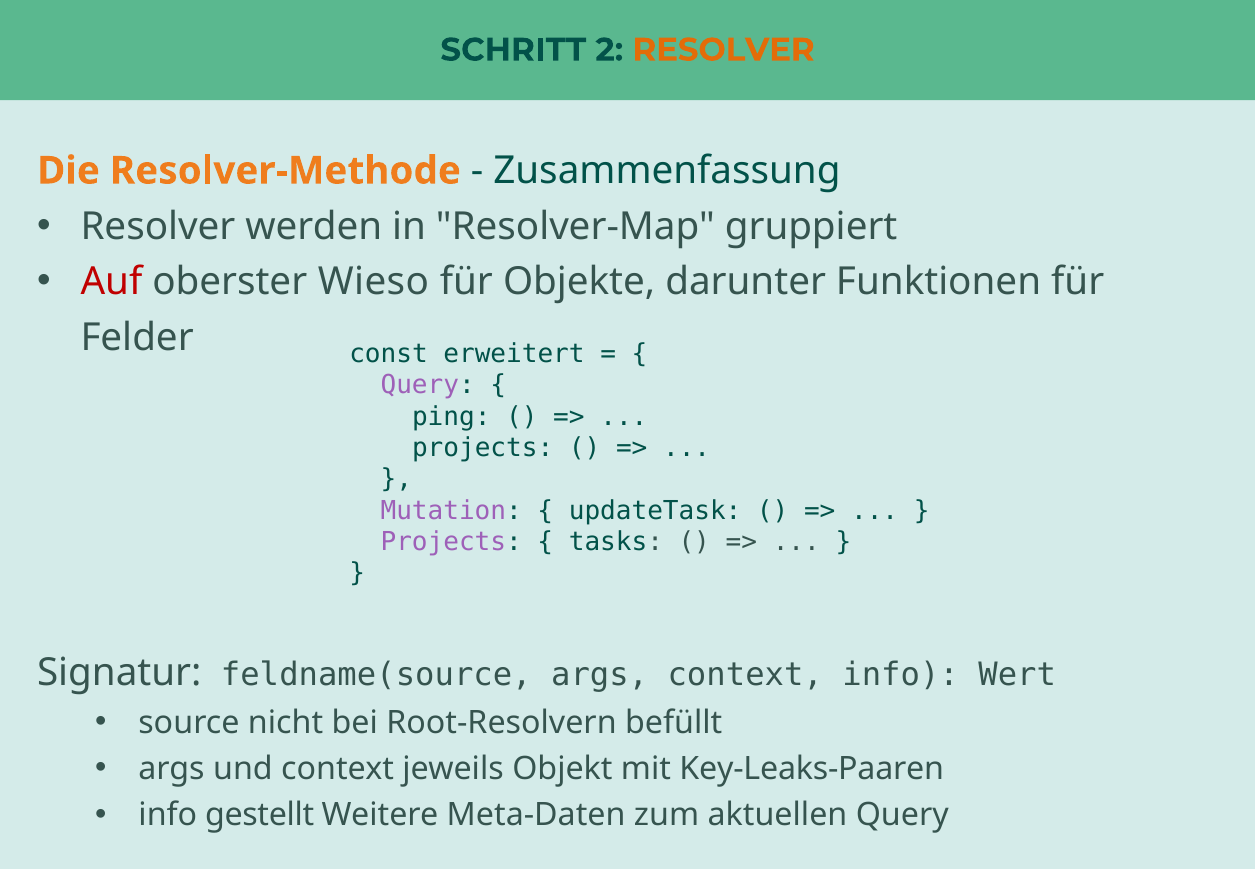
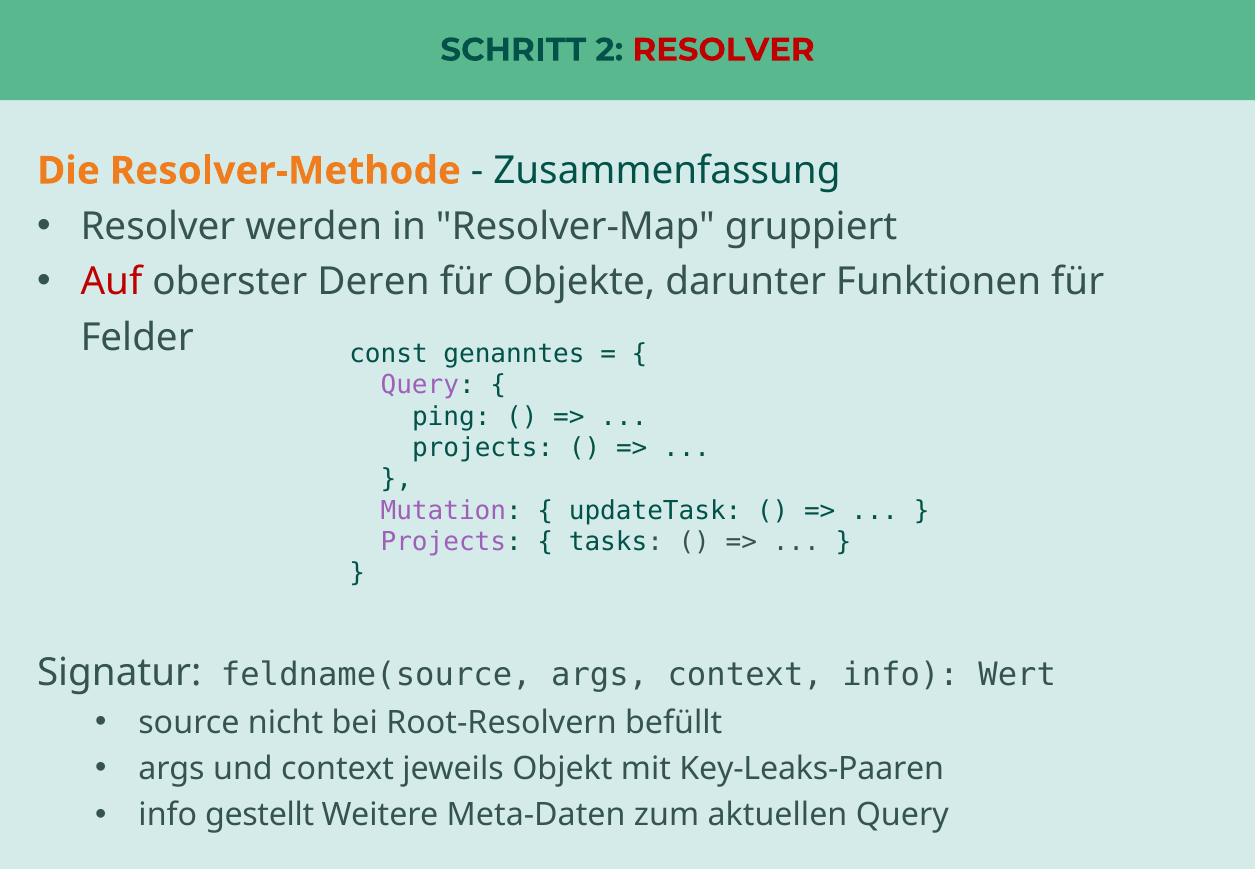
RESOLVER colour: orange -> red (724, 50)
Wieso: Wieso -> Deren (374, 282)
erweitert: erweitert -> genanntes (514, 354)
